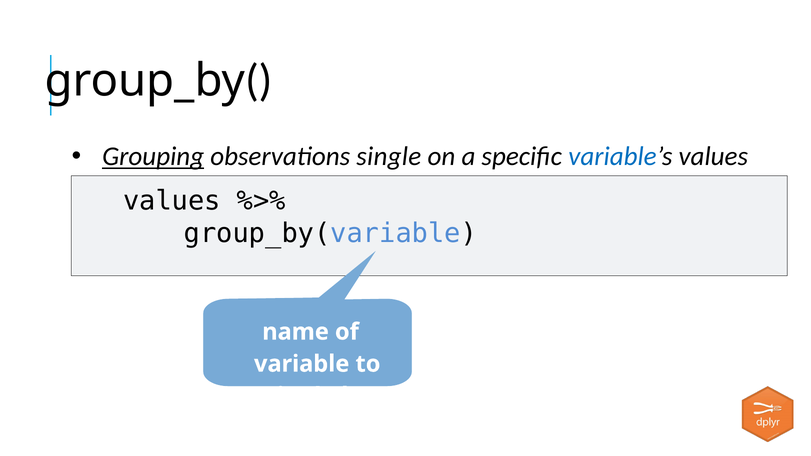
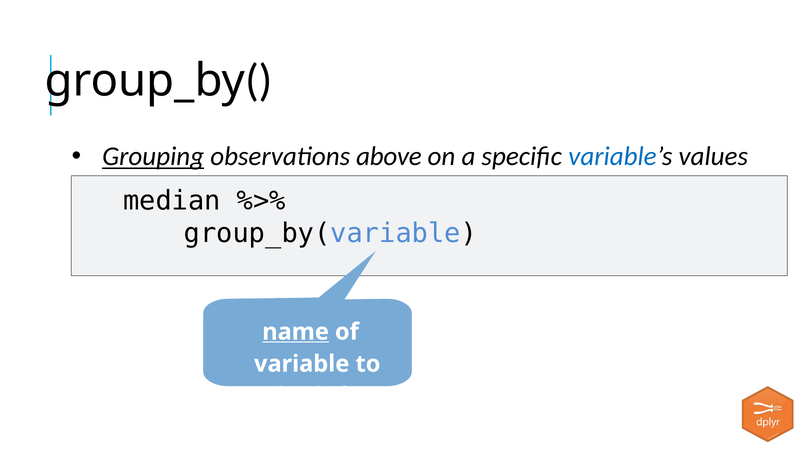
observations single: single -> above (389, 157)
values: values -> median (172, 201)
name underline: none -> present (296, 332)
